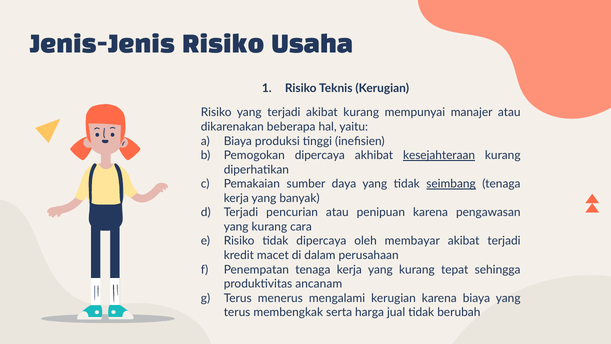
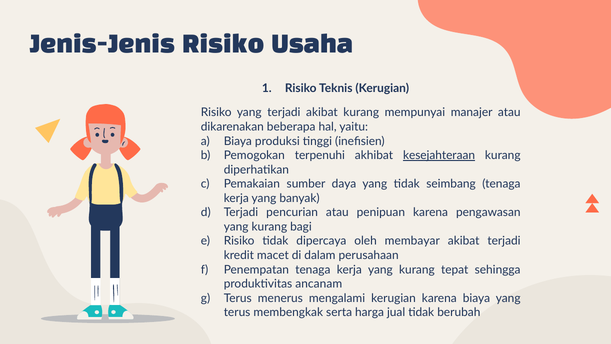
Pemogokan dipercaya: dipercaya -> terpenuhi (320, 155)
seimbang underline: present -> none (451, 184)
cara: cara -> bagi (301, 227)
